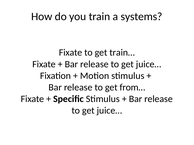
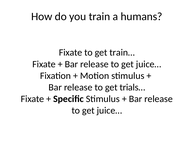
systems: systems -> humans (142, 17)
from…: from… -> trials… (132, 88)
